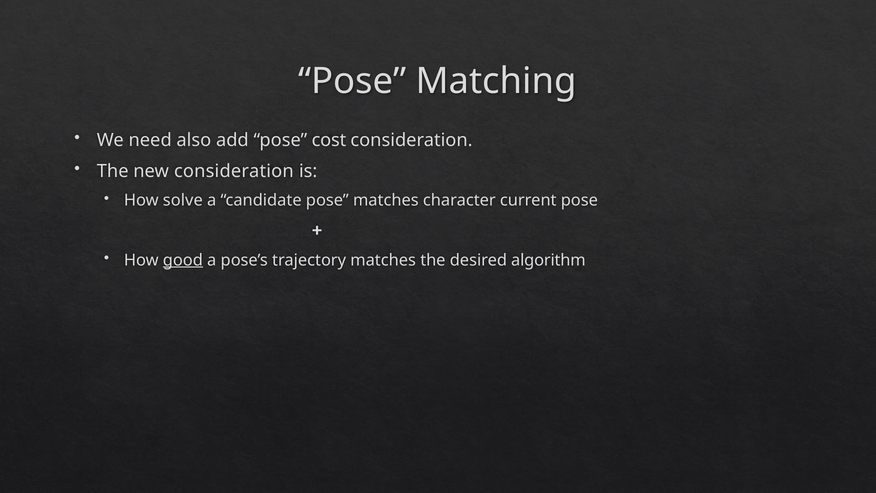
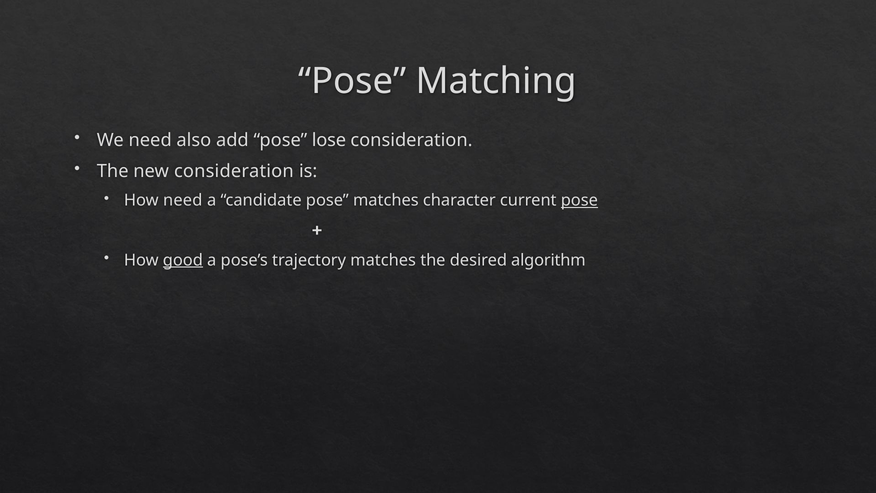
cost: cost -> lose (329, 140)
How solve: solve -> need (183, 200)
pose underline: none -> present (579, 200)
